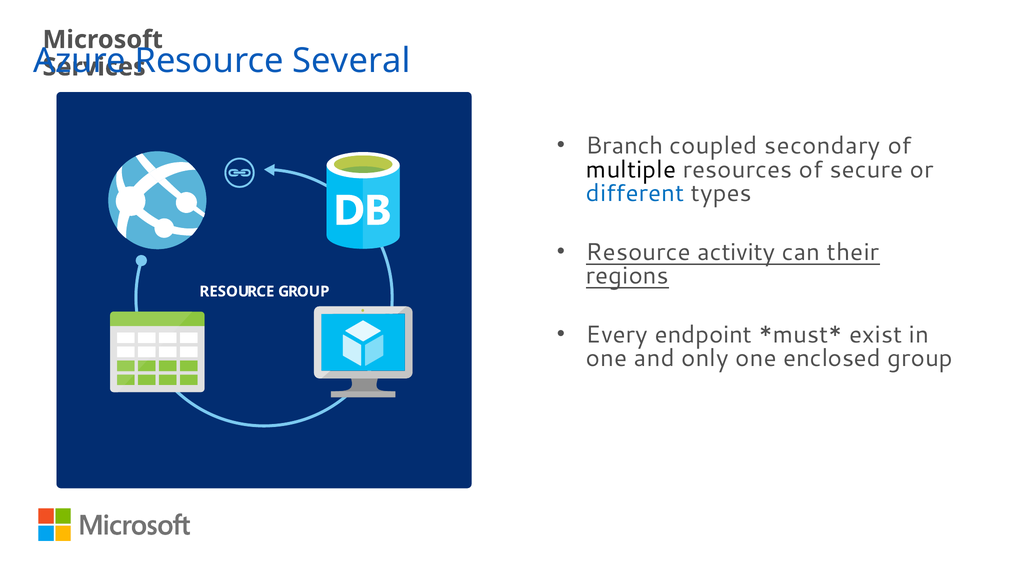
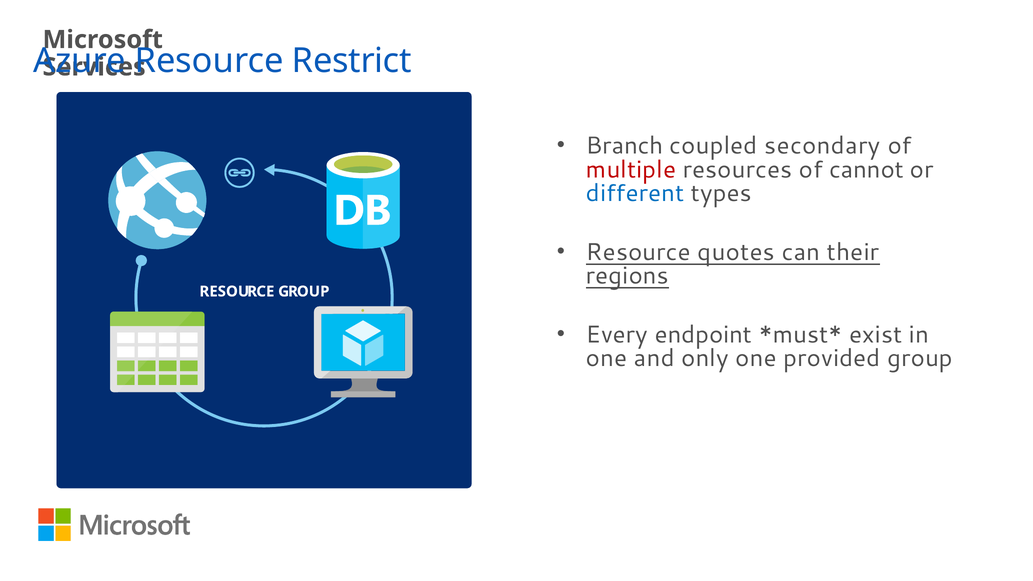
Several: Several -> Restrict (352, 61)
multiple colour: black -> red (631, 169)
secure: secure -> cannot (867, 169)
activity: activity -> quotes (736, 252)
enclosed: enclosed -> provided (832, 358)
